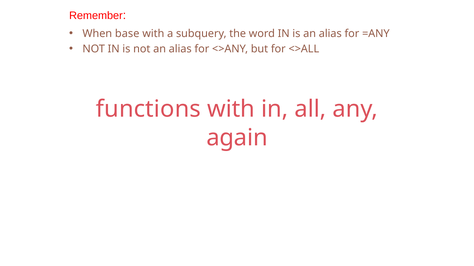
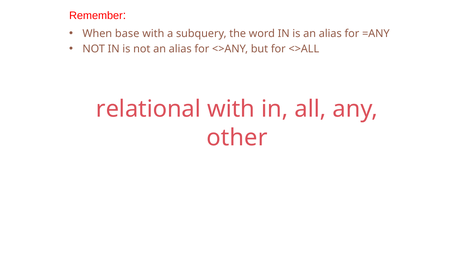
functions: functions -> relational (148, 109)
again: again -> other (237, 138)
